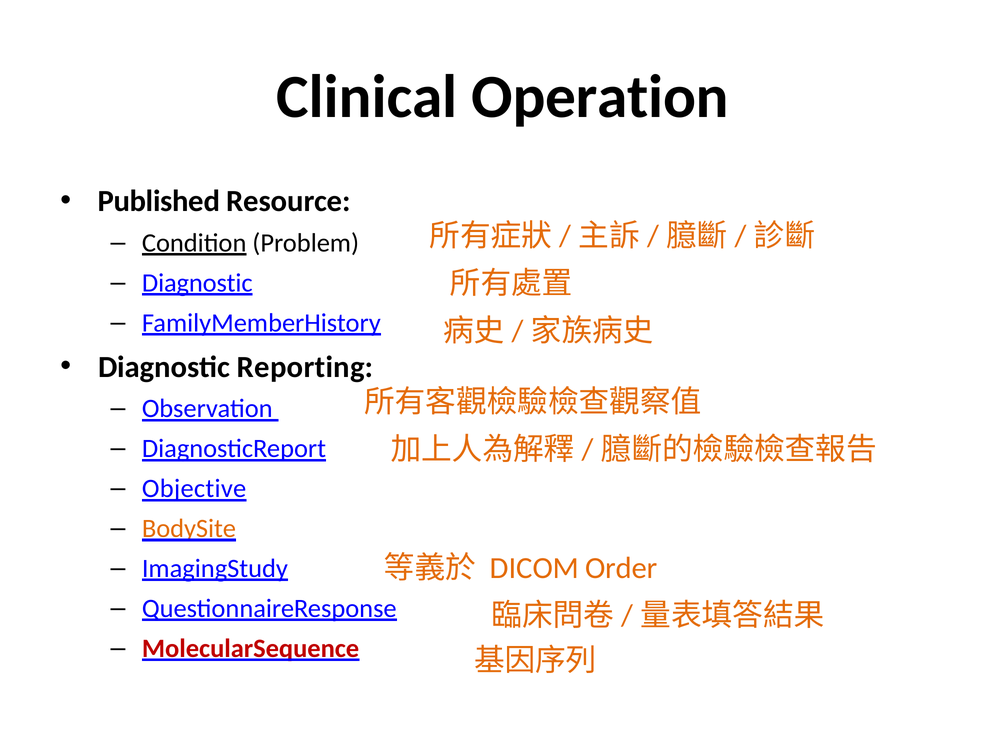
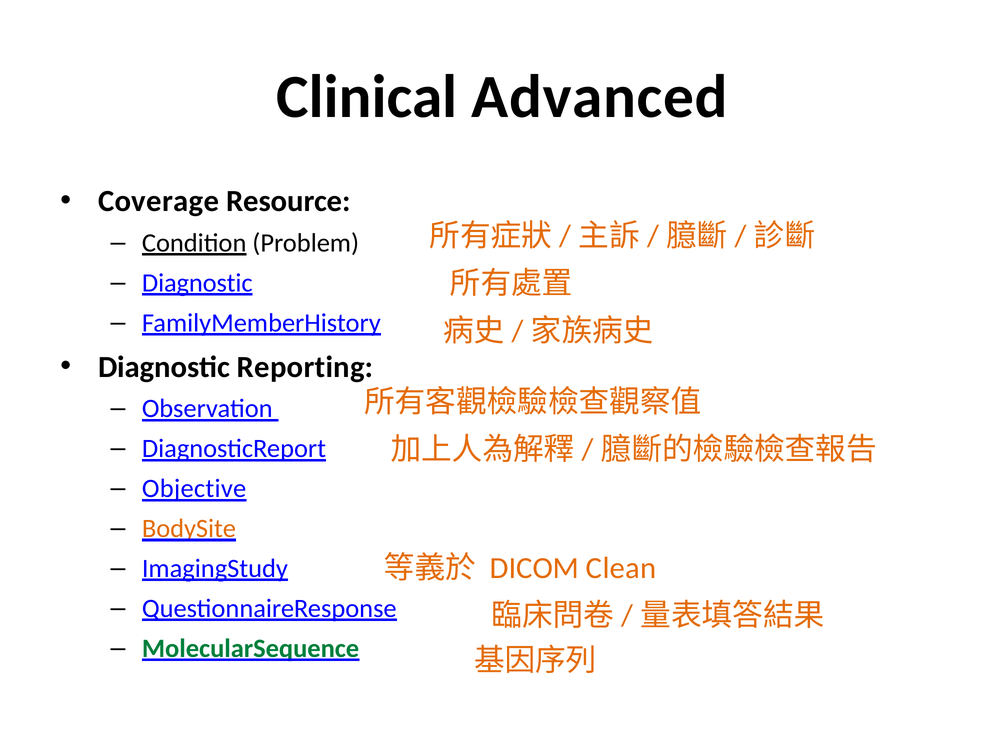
Operation: Operation -> Advanced (600, 97)
Published: Published -> Coverage (159, 201)
Order: Order -> Clean (621, 569)
MolecularSequence colour: red -> green (251, 649)
